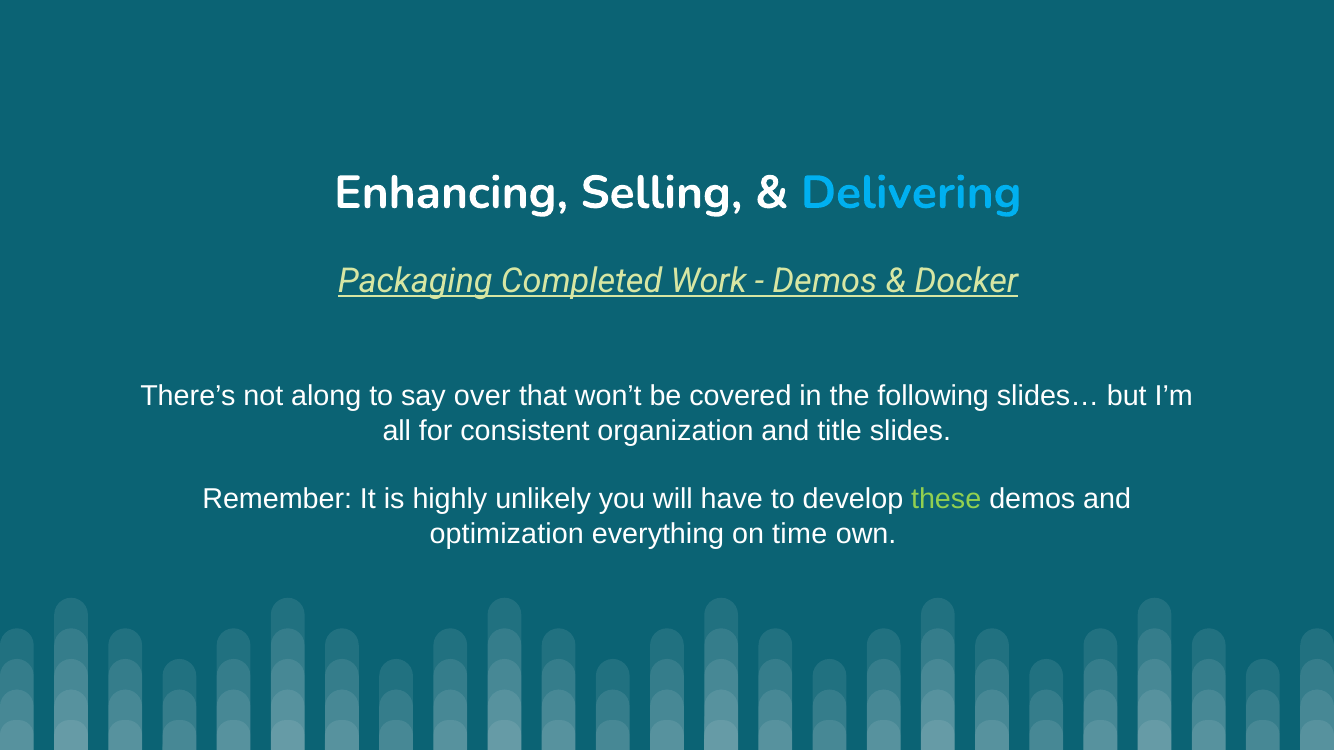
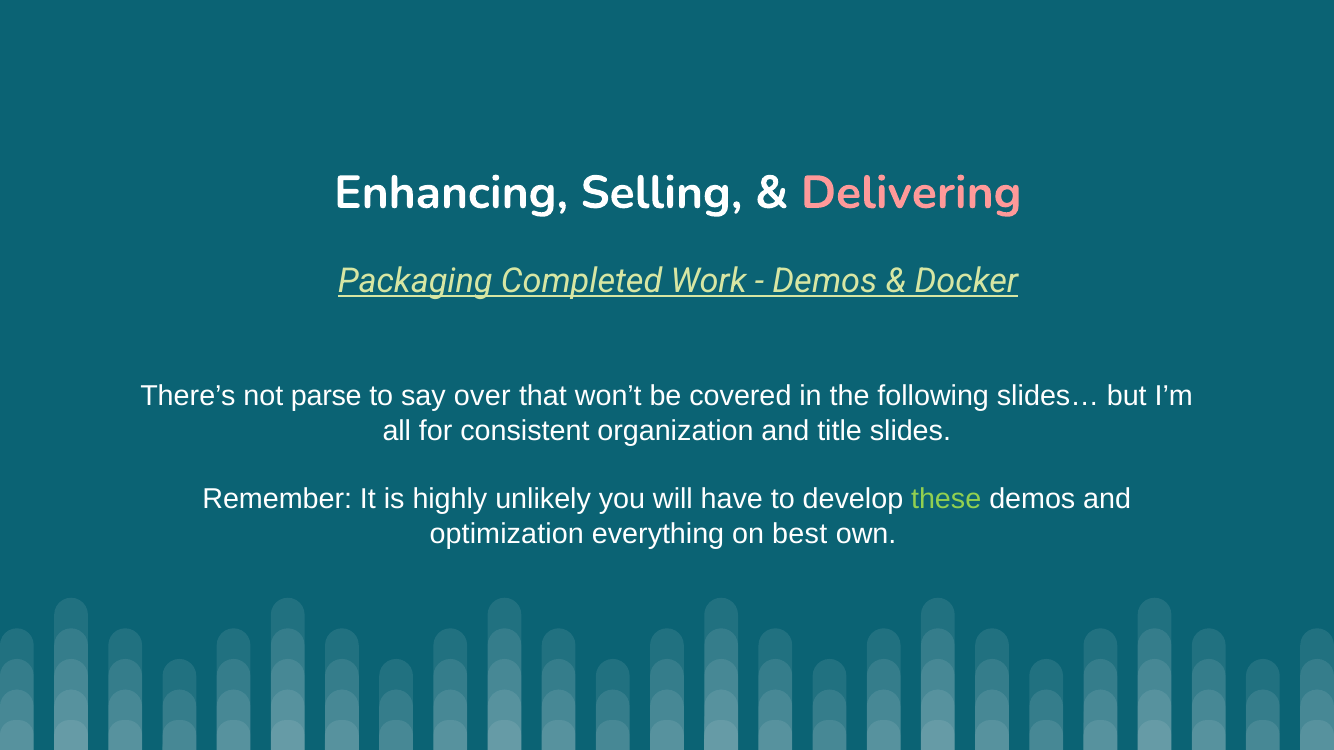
Delivering colour: light blue -> pink (911, 193)
along: along -> parse (326, 396)
time: time -> best (800, 534)
